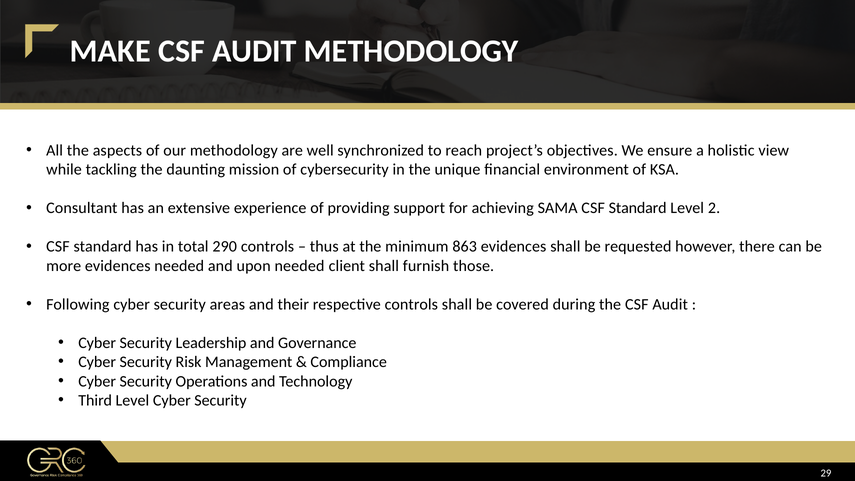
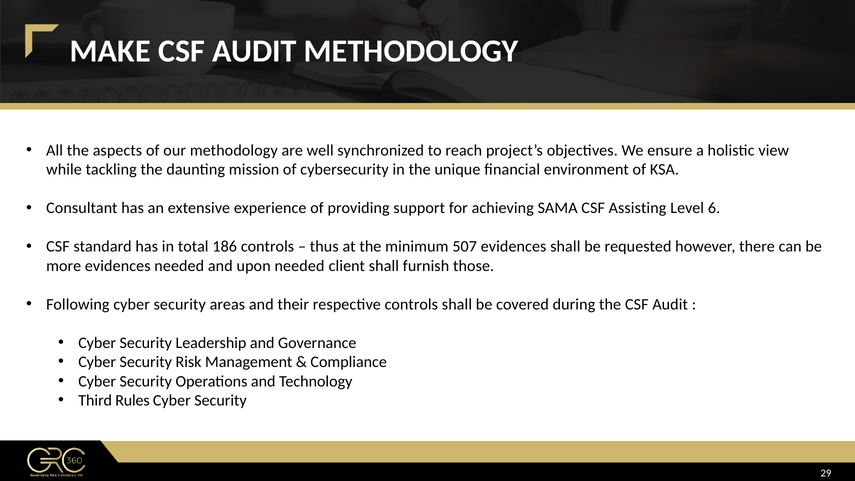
SAMA CSF Standard: Standard -> Assisting (638, 208)
2: 2 -> 6 (714, 208)
290: 290 -> 186 (225, 247)
863: 863 -> 507 (465, 247)
Third Level: Level -> Rules (132, 400)
